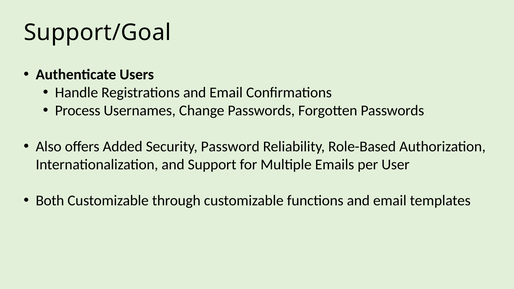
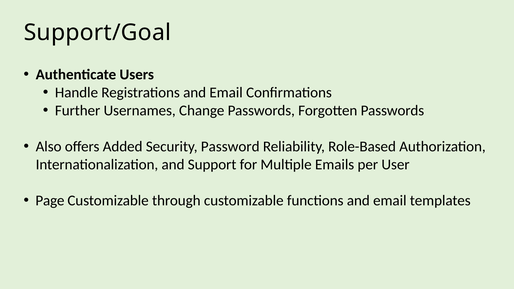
Process: Process -> Further (78, 111)
Both: Both -> Page (50, 201)
